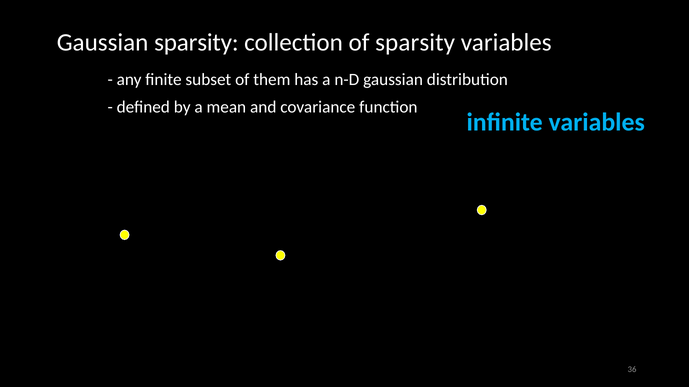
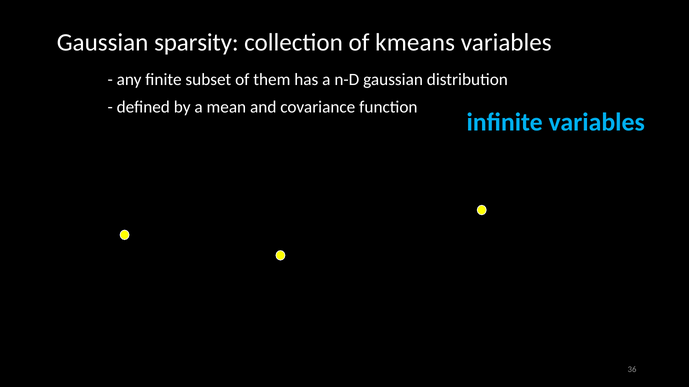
of sparsity: sparsity -> kmeans (415, 43)
